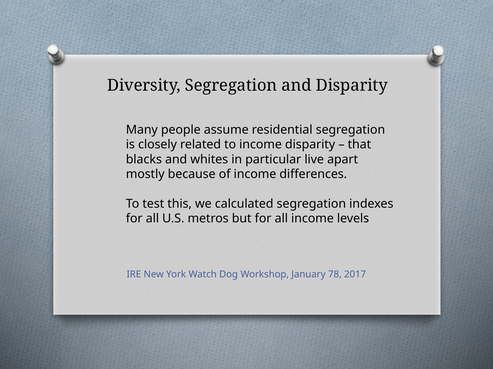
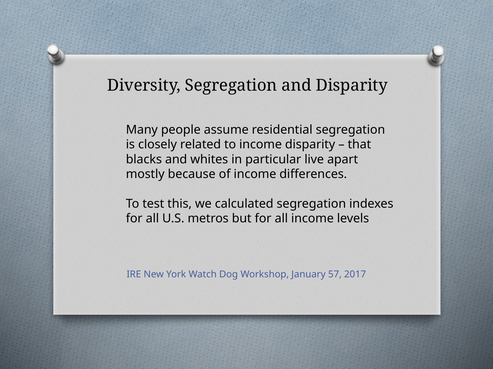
78: 78 -> 57 (335, 275)
